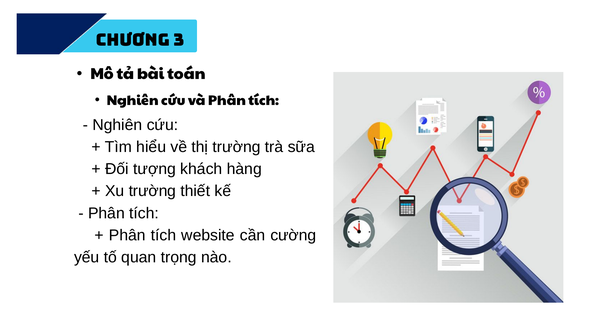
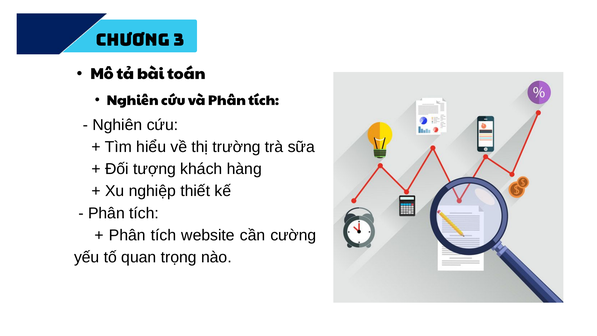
Xu trường: trường -> nghiệp (152, 191)
